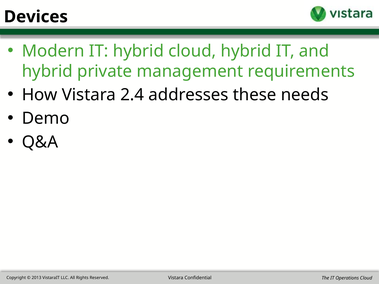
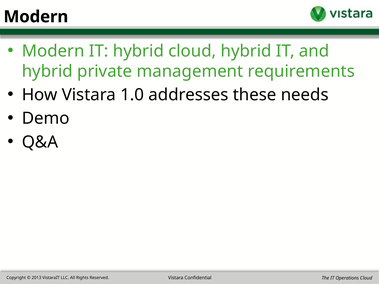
Devices: Devices -> Modern (36, 17)
2.4: 2.4 -> 1.0 (132, 95)
